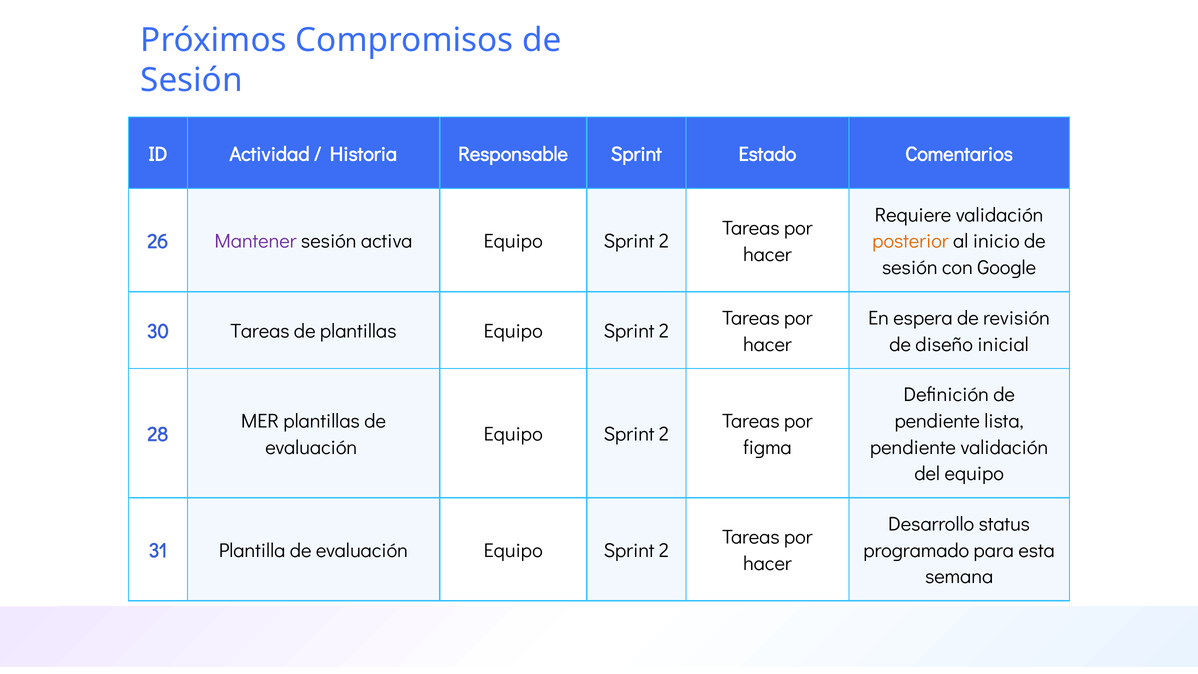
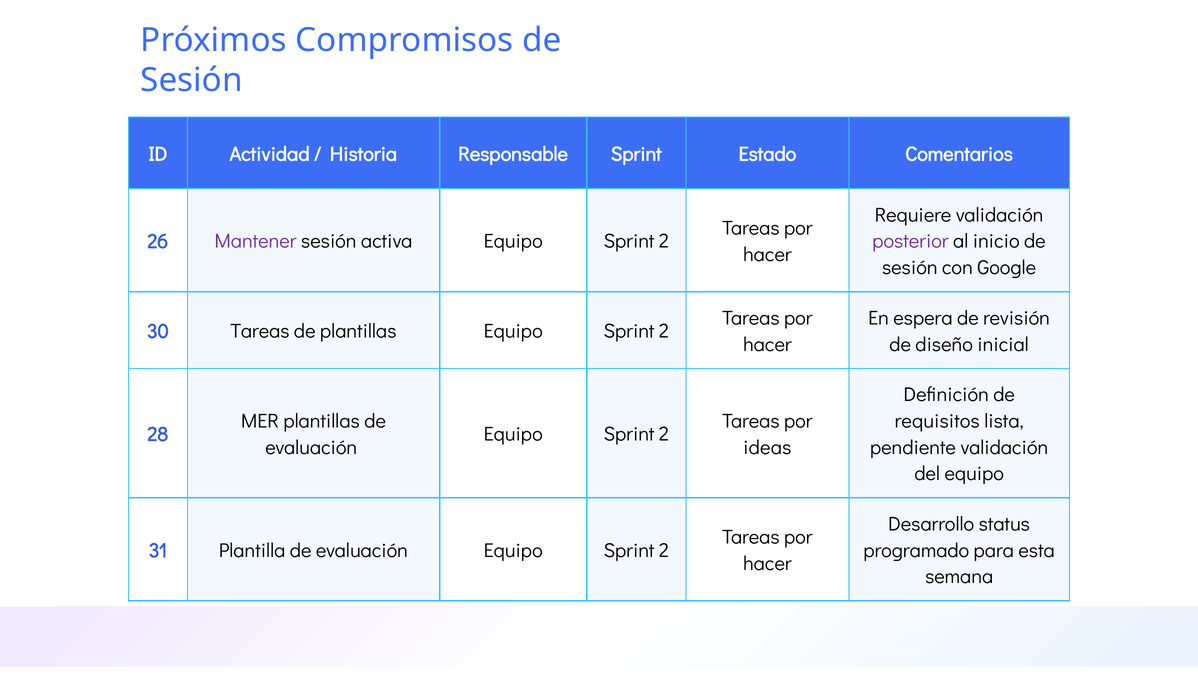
posterior colour: orange -> purple (911, 241)
pendiente: pendiente -> requisitos (937, 421)
figma: figma -> ideas (767, 447)
